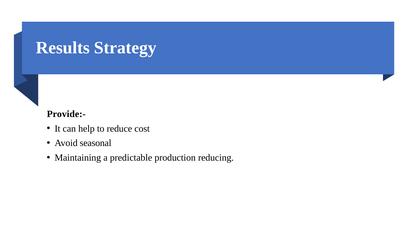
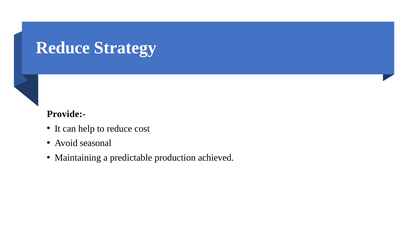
Results: Results -> Reduce (63, 48)
reducing: reducing -> achieved (216, 158)
